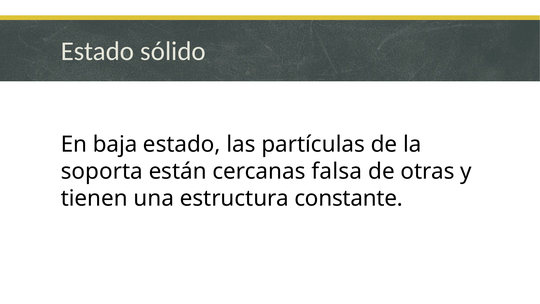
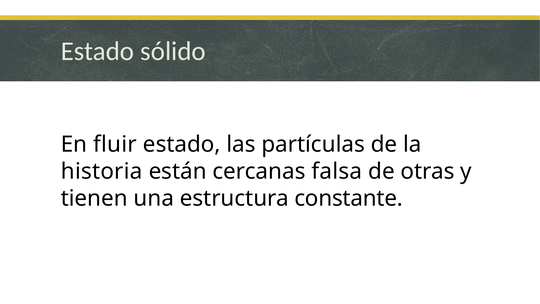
baja: baja -> fluir (115, 144)
soporta: soporta -> historia (102, 171)
